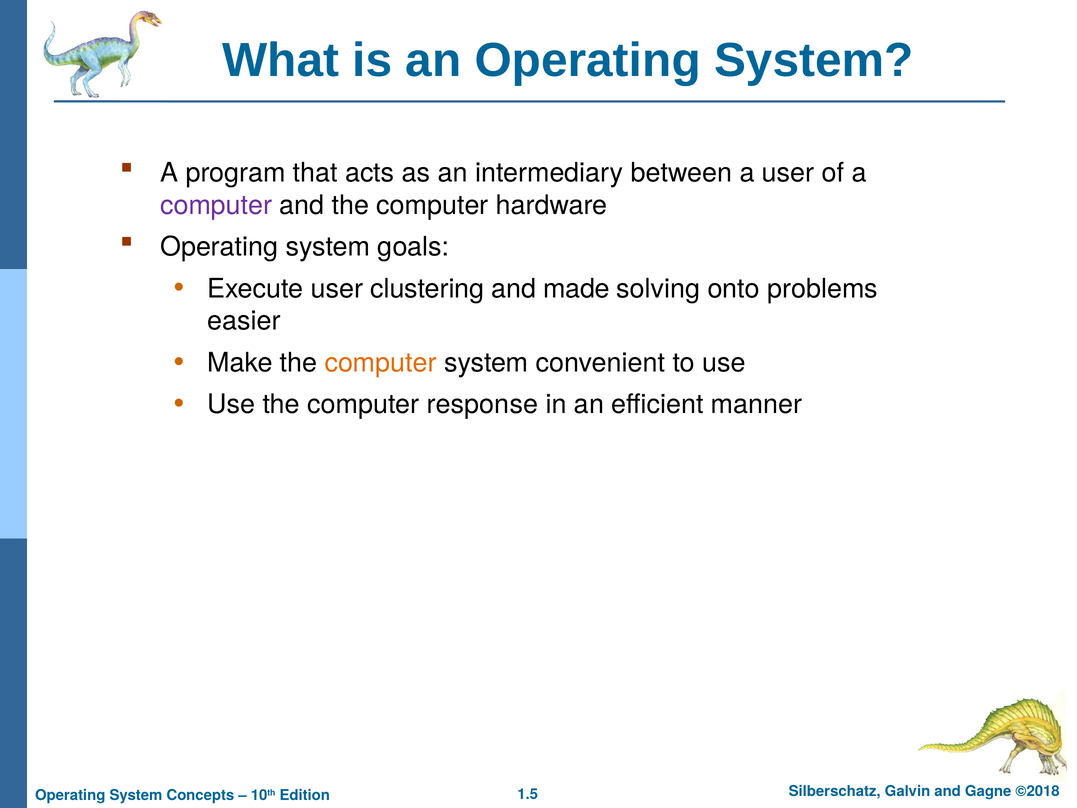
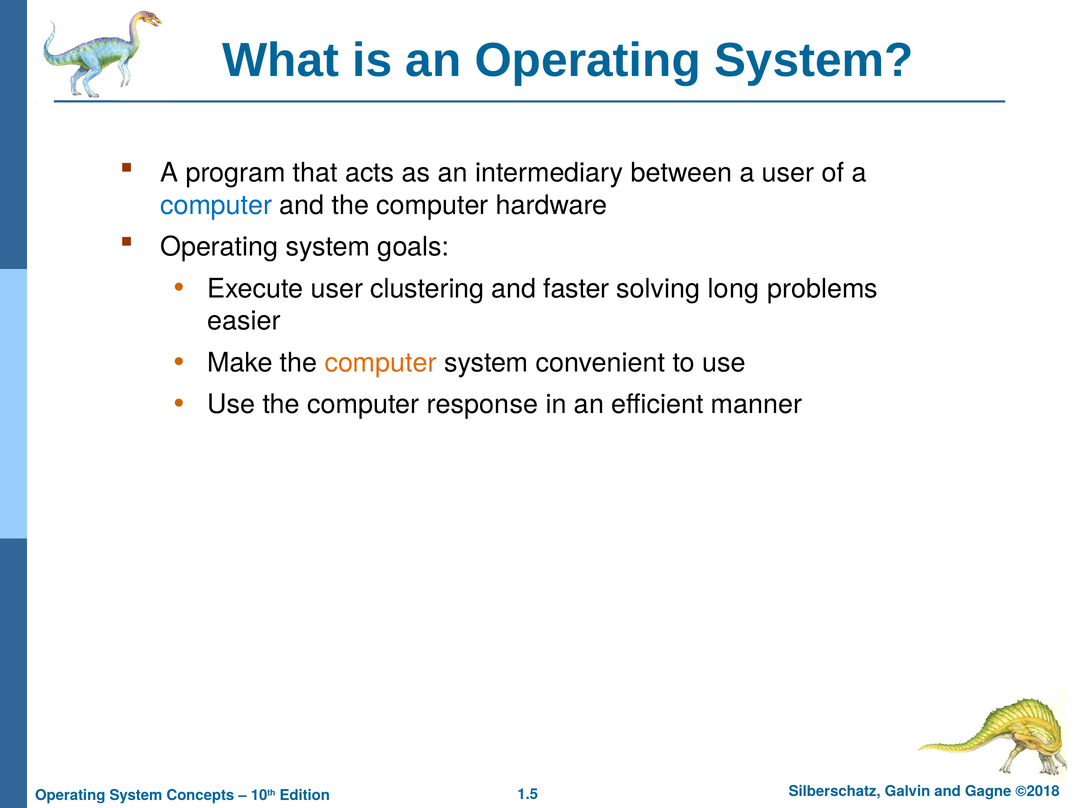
computer colour: purple -> blue (216, 205)
made: made -> faster (576, 289)
onto: onto -> long (734, 289)
